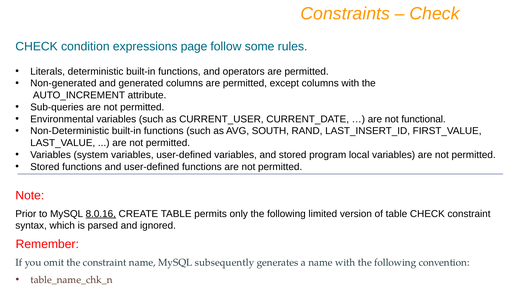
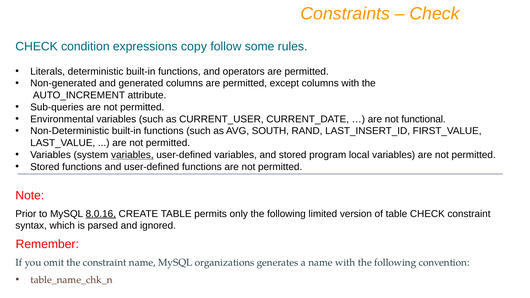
page: page -> copy (194, 46)
variables underline: none -> present (132, 155)
subsequently: subsequently -> organizations (225, 263)
